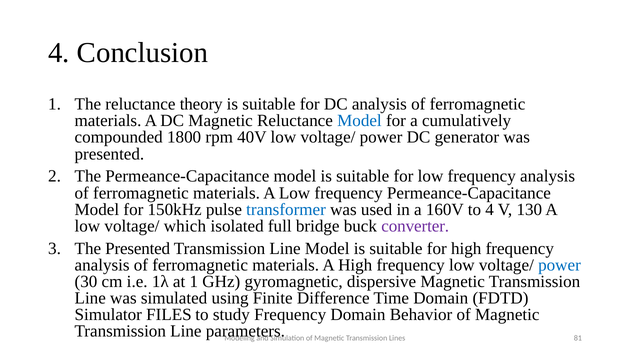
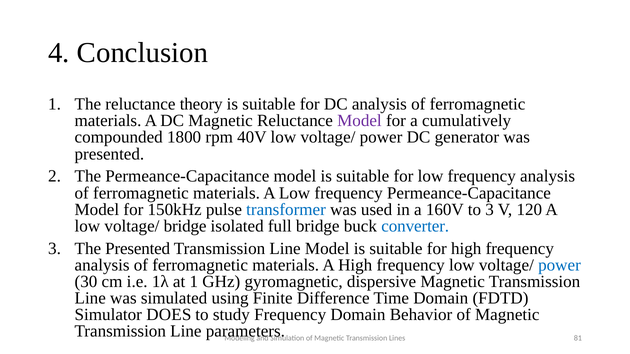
Model colour: blue -> purple (359, 121)
to 4: 4 -> 3 (490, 210)
130: 130 -> 120 (529, 210)
voltage/ which: which -> bridge (185, 226)
converter colour: purple -> blue (415, 226)
FILES: FILES -> DOES (169, 315)
